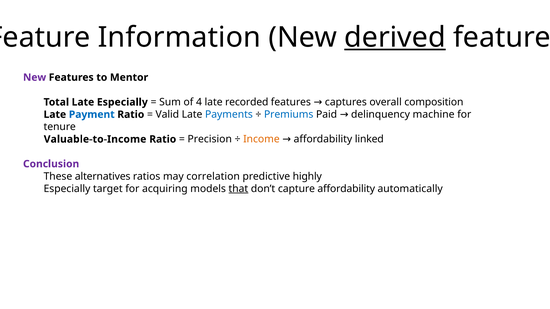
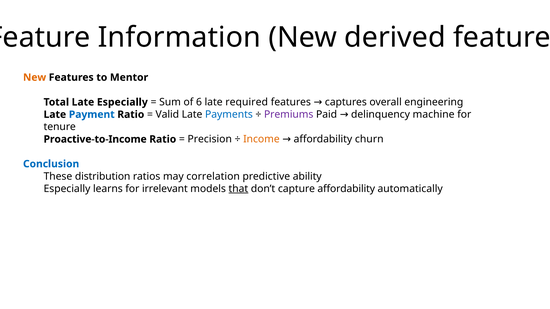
derived underline: present -> none (395, 37)
New colour: purple -> orange (35, 77)
4: 4 -> 6 (199, 102)
recorded: recorded -> required (247, 102)
composition: composition -> engineering (434, 102)
Premiums colour: blue -> purple (289, 115)
Valuable-to-Income: Valuable-to-Income -> Proactive-to-Income (95, 139)
linked: linked -> churn (369, 139)
Conclusion colour: purple -> blue (51, 164)
alternatives: alternatives -> distribution (103, 176)
highly: highly -> ability (307, 176)
target: target -> learns (108, 189)
acquiring: acquiring -> irrelevant (165, 189)
